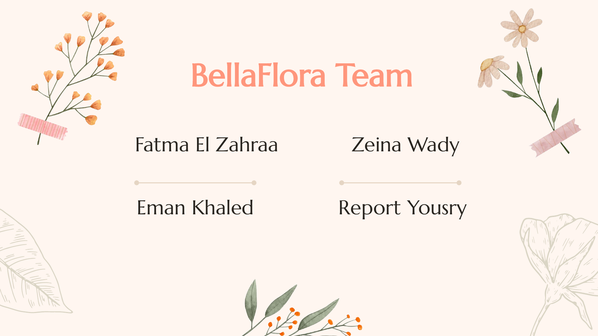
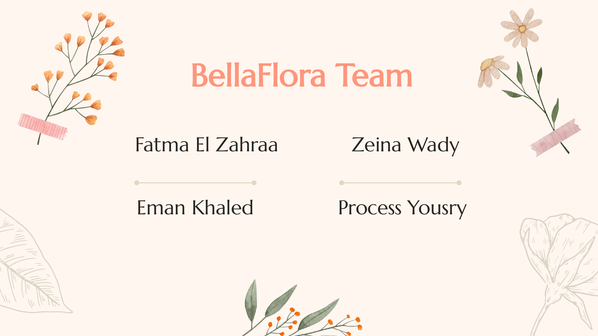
Report: Report -> Process (370, 208)
